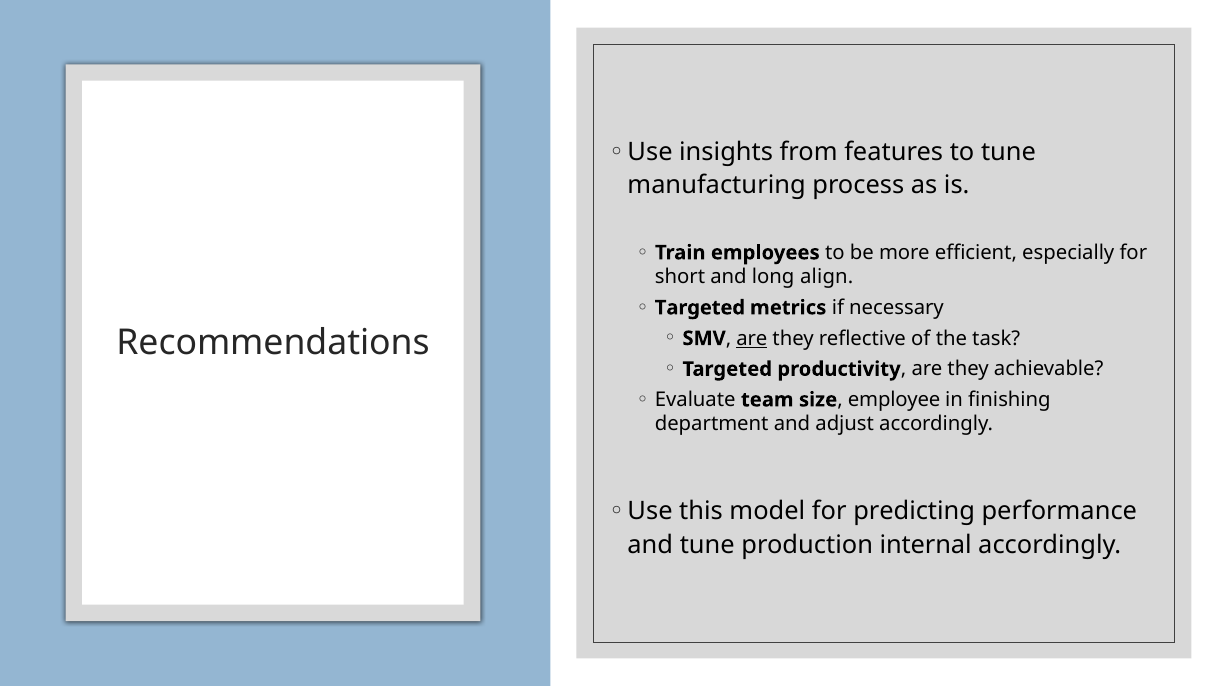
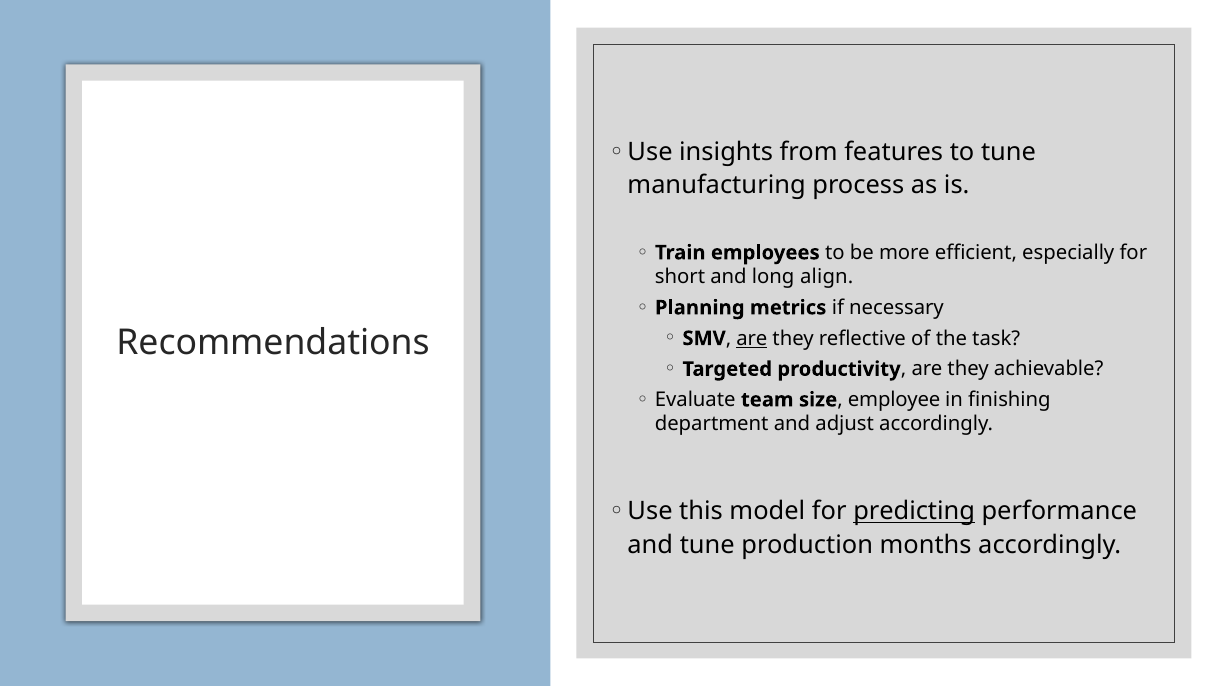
Targeted: Targeted -> Planning (700, 308)
predicting underline: none -> present (914, 512)
internal: internal -> months (926, 545)
